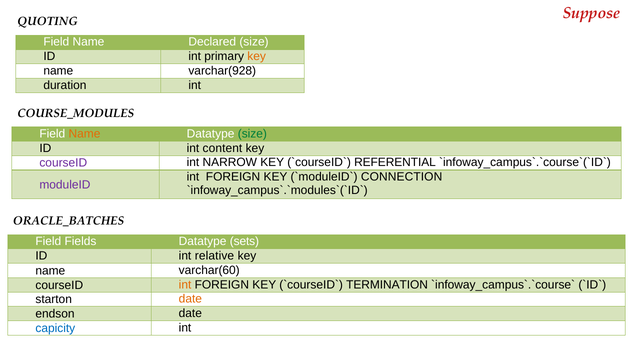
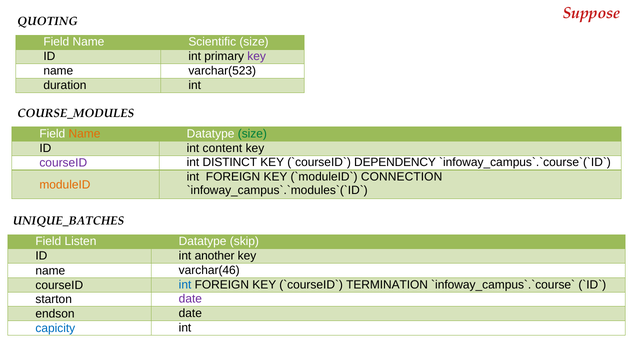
Declared: Declared -> Scientific (212, 42)
key colour: orange -> purple (257, 56)
varchar(928: varchar(928 -> varchar(523 (222, 71)
NARROW: NARROW -> DISTINCT (230, 162)
REFERENTIAL: REFERENTIAL -> DEPENDENCY (395, 162)
moduleID colour: purple -> orange (65, 184)
ORACLE_BATCHES: ORACLE_BATCHES -> UNIQUE_BATCHES (69, 221)
Fields: Fields -> Listen (80, 241)
sets: sets -> skip (244, 241)
relative: relative -> another (215, 255)
varchar(60: varchar(60 -> varchar(46 (209, 270)
int colour: orange -> blue (185, 284)
date colour: orange -> purple (190, 298)
